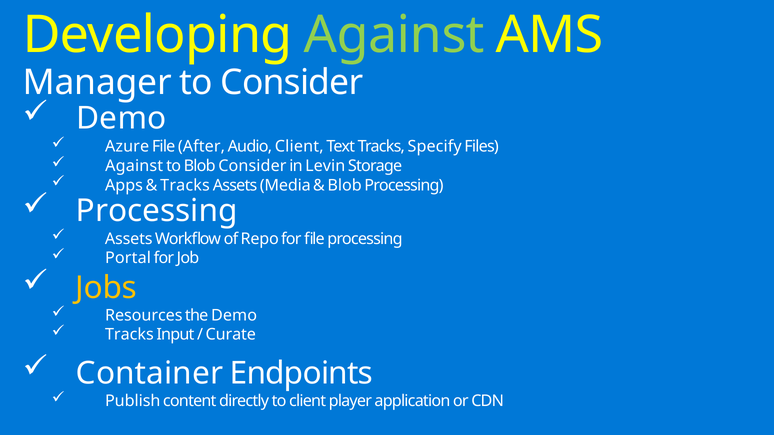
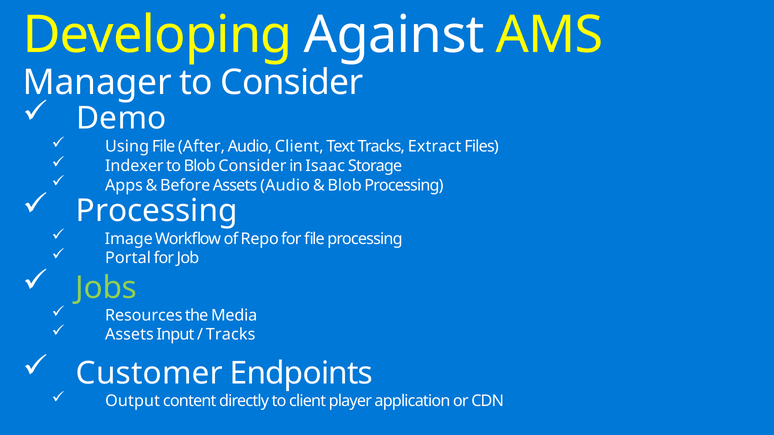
Against colour: light green -> white (394, 35)
Azure: Azure -> Using (127, 147)
Specify: Specify -> Extract (435, 147)
Against: Against -> Indexer (134, 166)
Levin: Levin -> Isaac (325, 166)
Tracks: Tracks -> Before (185, 185)
Assets Media: Media -> Audio (285, 185)
Assets: Assets -> Image (129, 239)
Jobs colour: yellow -> light green (106, 288)
the Demo: Demo -> Media (234, 316)
Tracks: Tracks -> Assets (129, 335)
Curate: Curate -> Tracks (231, 335)
Container: Container -> Customer (149, 374)
Publish: Publish -> Output (133, 401)
